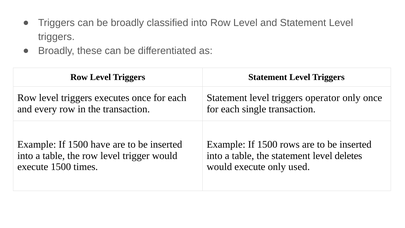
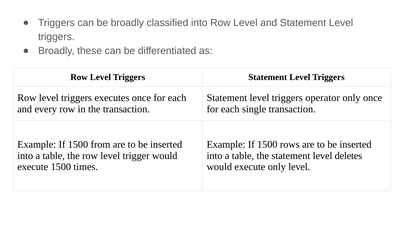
have: have -> from (100, 144)
only used: used -> level (299, 167)
